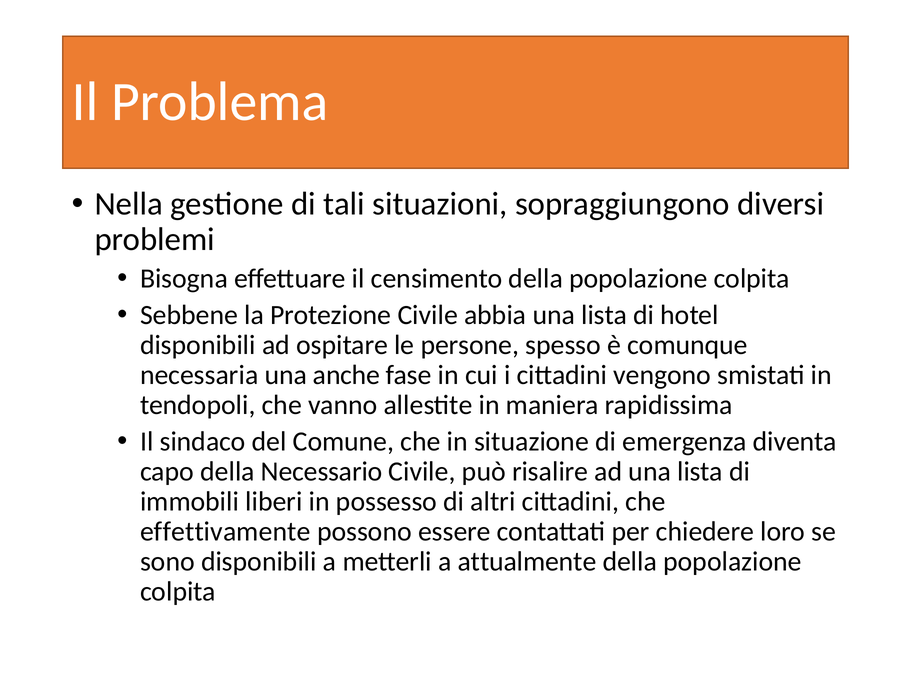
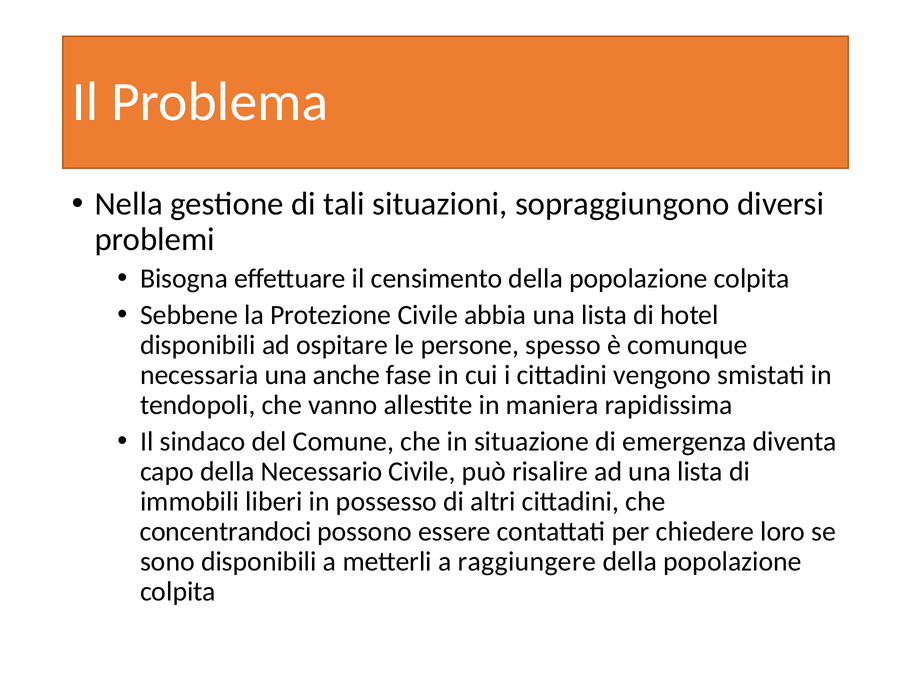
effettivamente: effettivamente -> concentrandoci (226, 532)
attualmente: attualmente -> raggiungere (527, 562)
